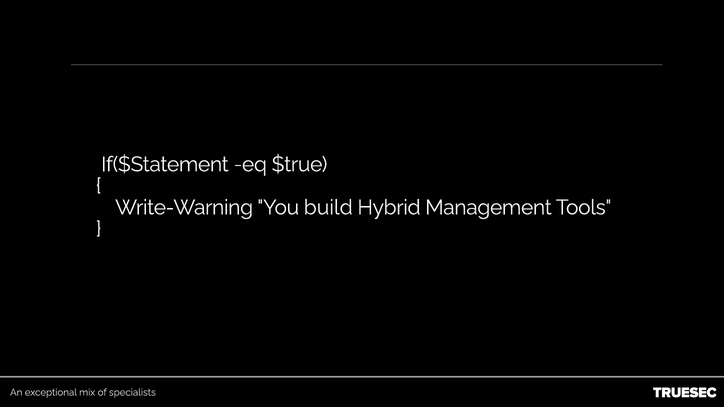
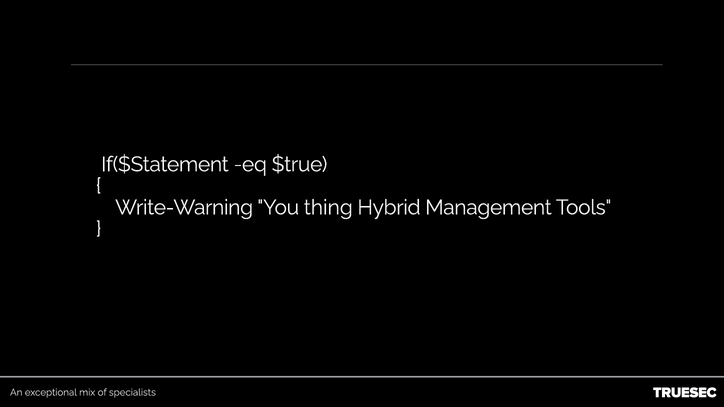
build: build -> thing (328, 208)
